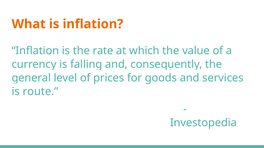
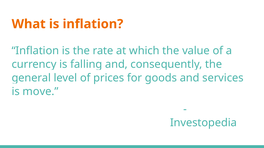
route: route -> move (41, 92)
